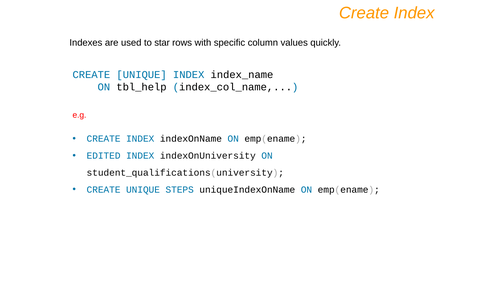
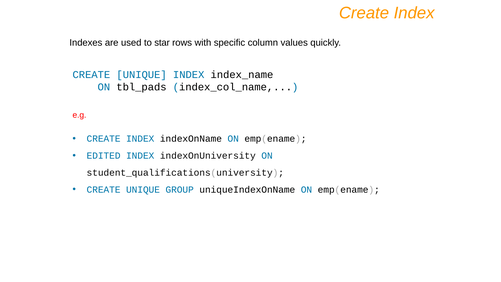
tbl_help: tbl_help -> tbl_pads (141, 87)
STEPS: STEPS -> GROUP (180, 189)
